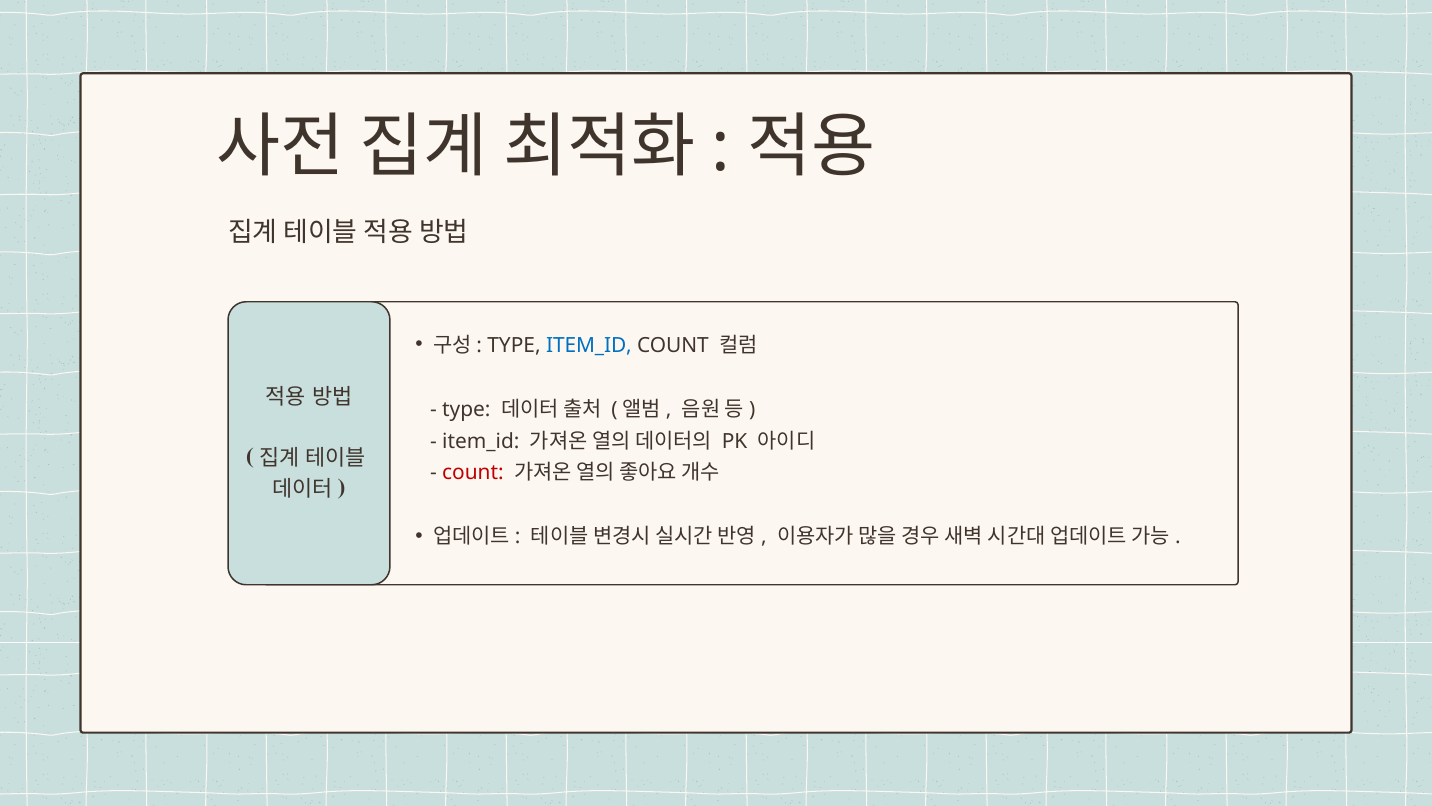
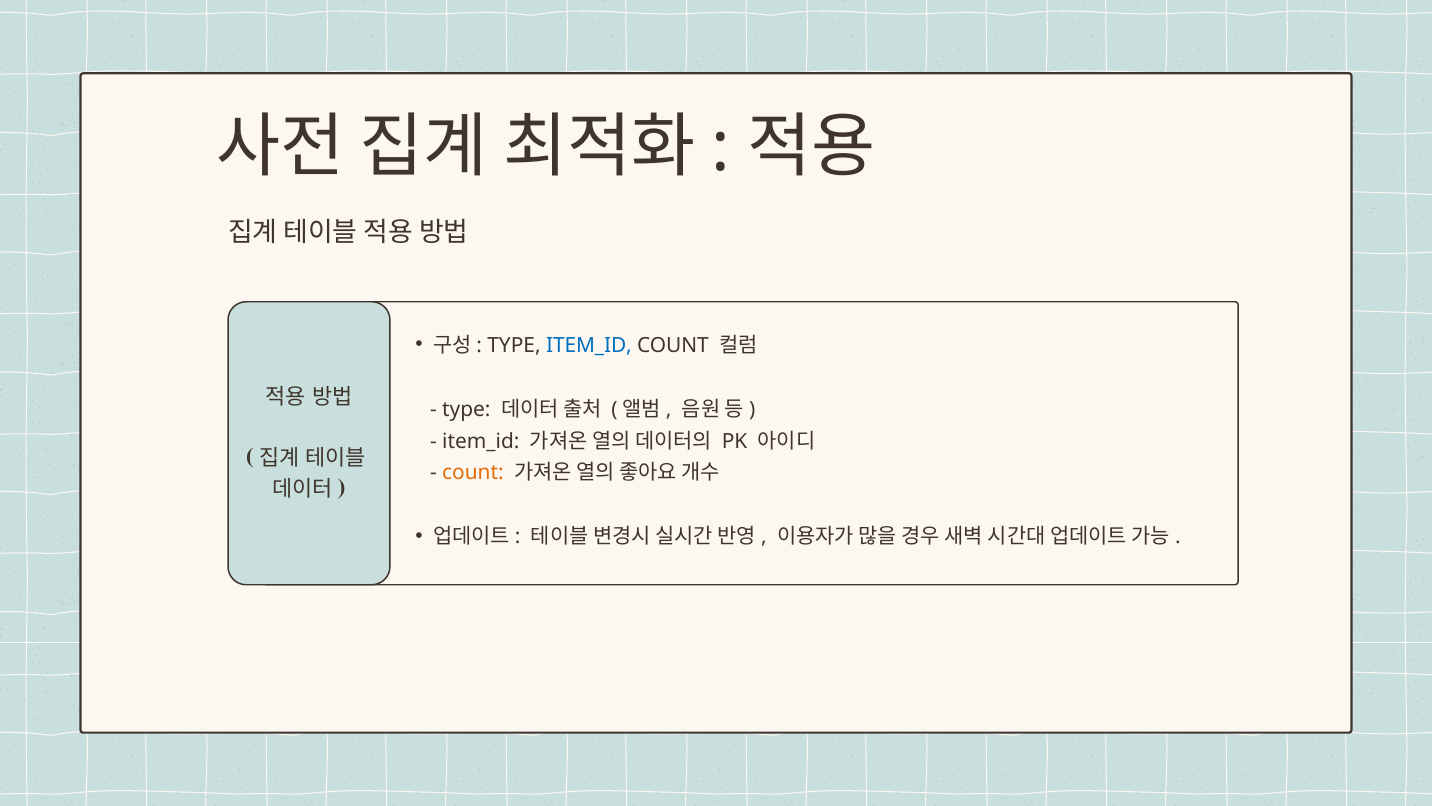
count colour: red -> orange (473, 473)
